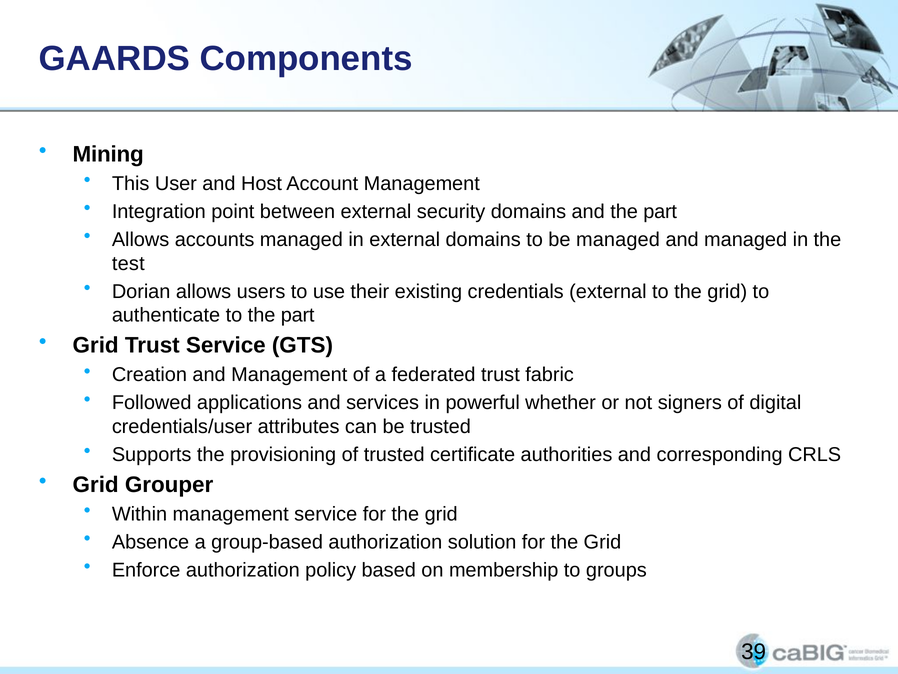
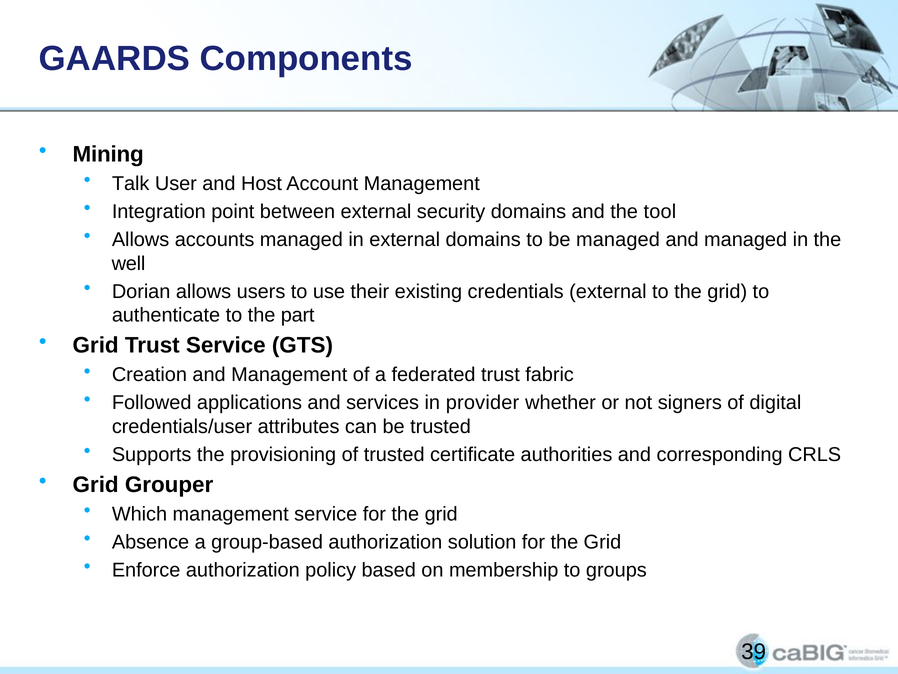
This: This -> Talk (131, 183)
and the part: part -> tool (660, 211)
test: test -> well (129, 263)
powerful: powerful -> provider (483, 402)
Within: Within -> Which (140, 514)
